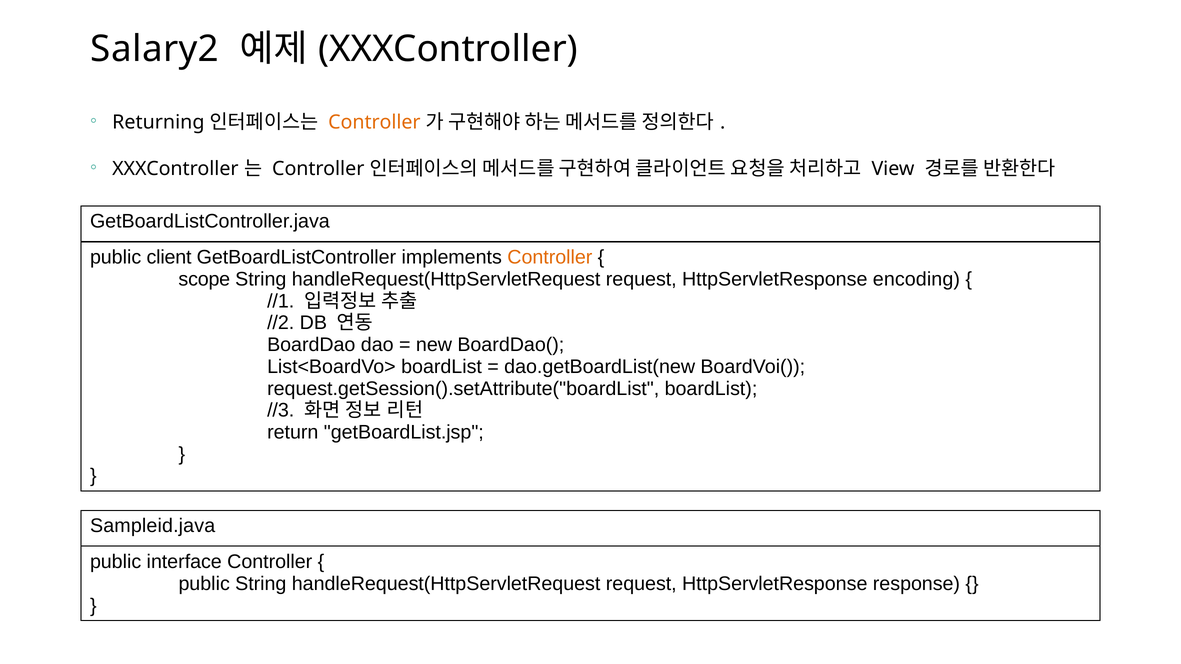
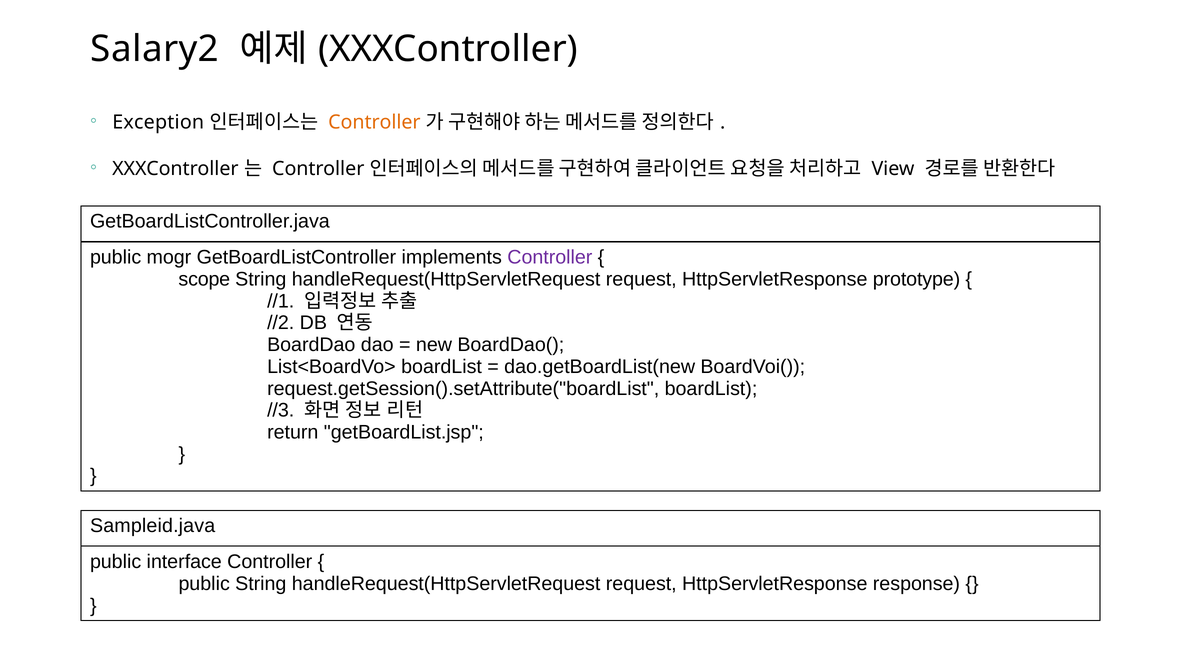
Returning: Returning -> Exception (158, 122)
client: client -> mogr (169, 258)
Controller colour: orange -> purple (550, 258)
encoding: encoding -> prototype (917, 279)
